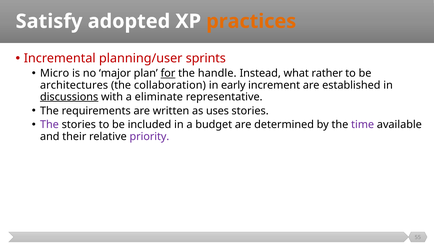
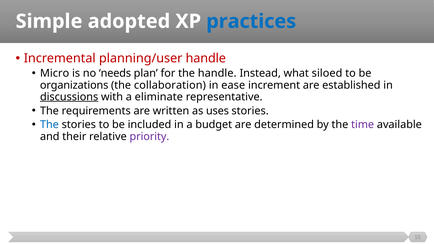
Satisfy: Satisfy -> Simple (49, 21)
practices colour: orange -> blue (251, 21)
planning/user sprints: sprints -> handle (206, 58)
major: major -> needs (115, 73)
for underline: present -> none (168, 73)
rather: rather -> siloed (327, 73)
architectures: architectures -> organizations (74, 85)
early: early -> ease (233, 85)
The colour: purple -> blue (49, 125)
